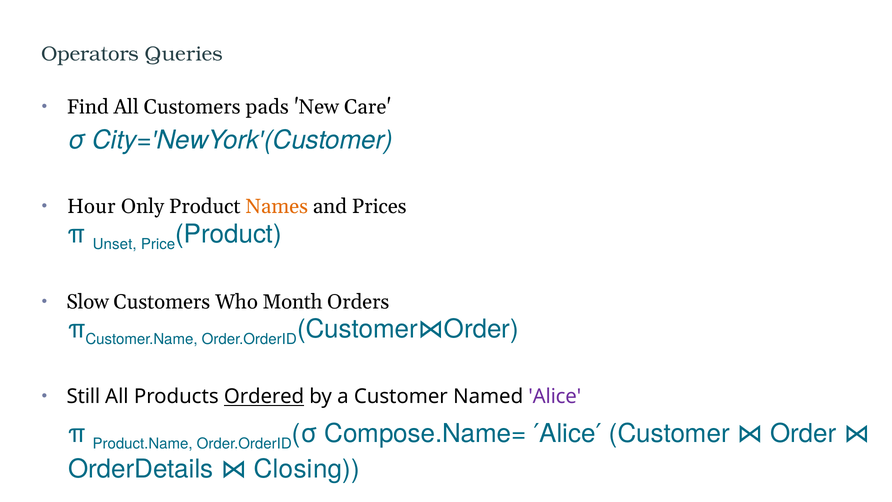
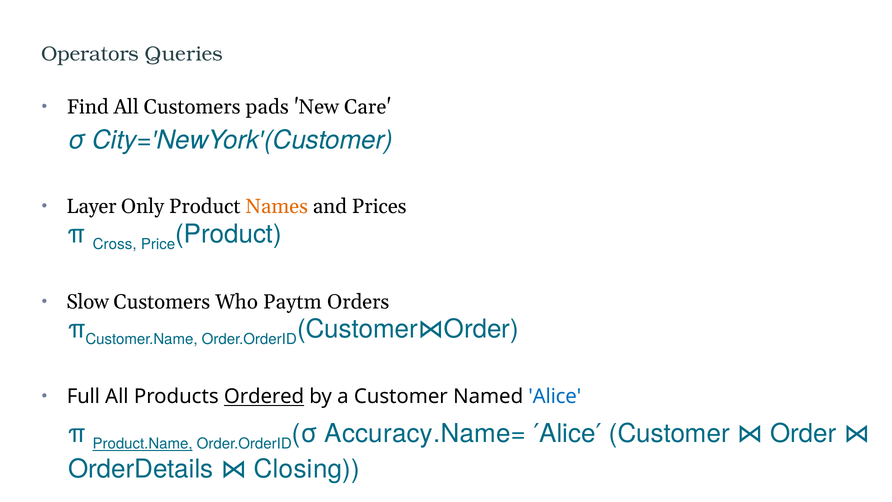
Hour: Hour -> Layer (92, 206)
Unset: Unset -> Cross (115, 244)
Month: Month -> Paytm (292, 302)
Still: Still -> Full (83, 396)
Alice colour: purple -> blue (555, 396)
Product.Name underline: none -> present (143, 444)
Compose.Name=: Compose.Name= -> Accuracy.Name= (425, 434)
